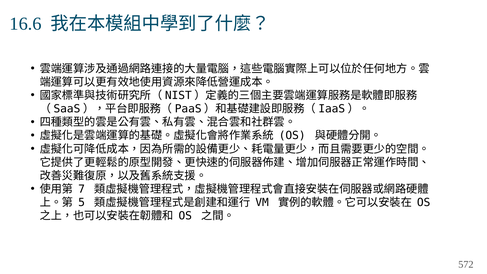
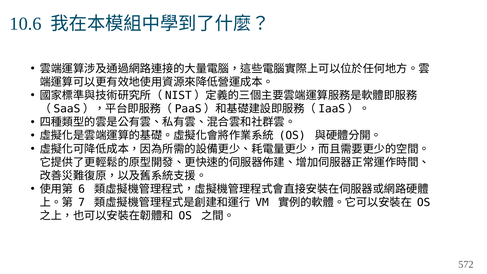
16.6: 16.6 -> 10.6 (26, 24)
7: 7 -> 6 (82, 189)
5: 5 -> 7 (82, 202)
